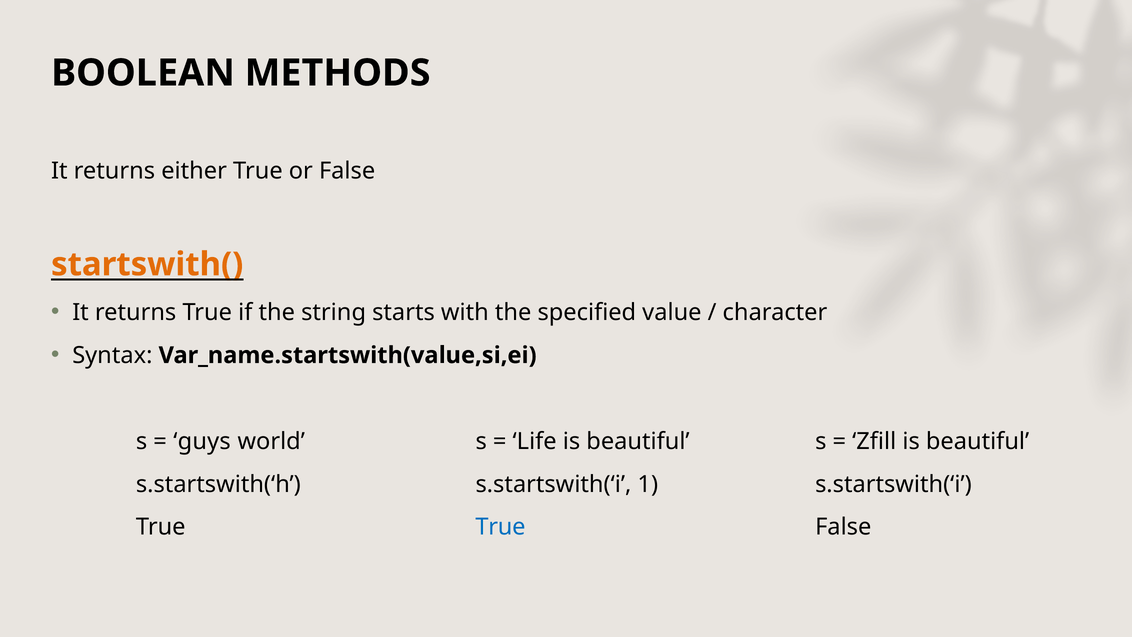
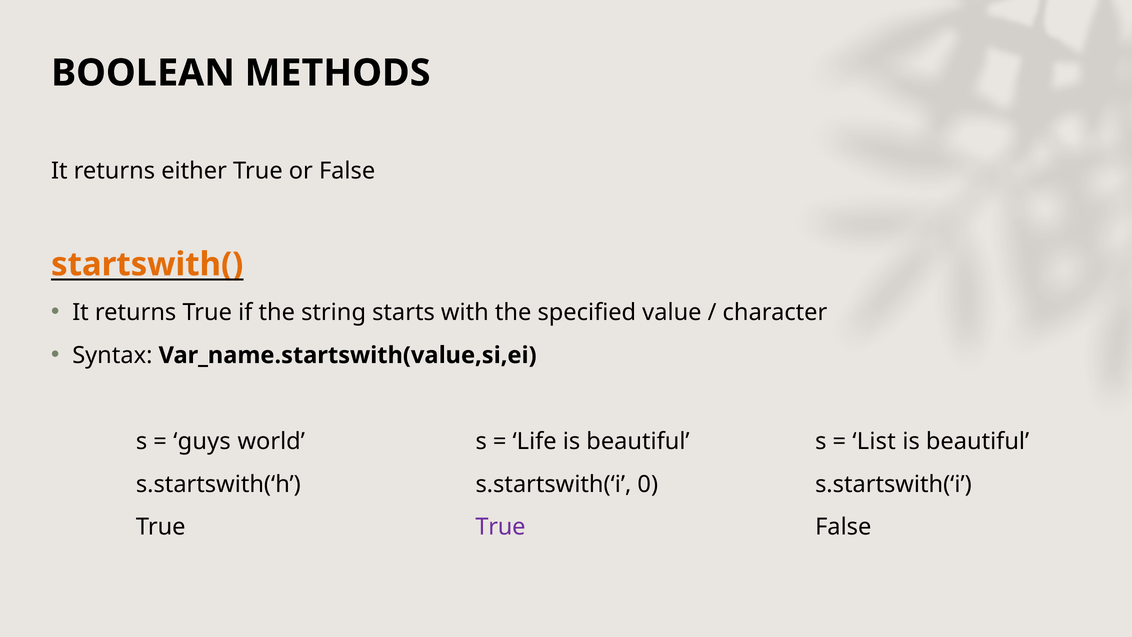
Zfill: Zfill -> List (874, 441)
1: 1 -> 0 (648, 484)
True colour: blue -> purple (500, 527)
